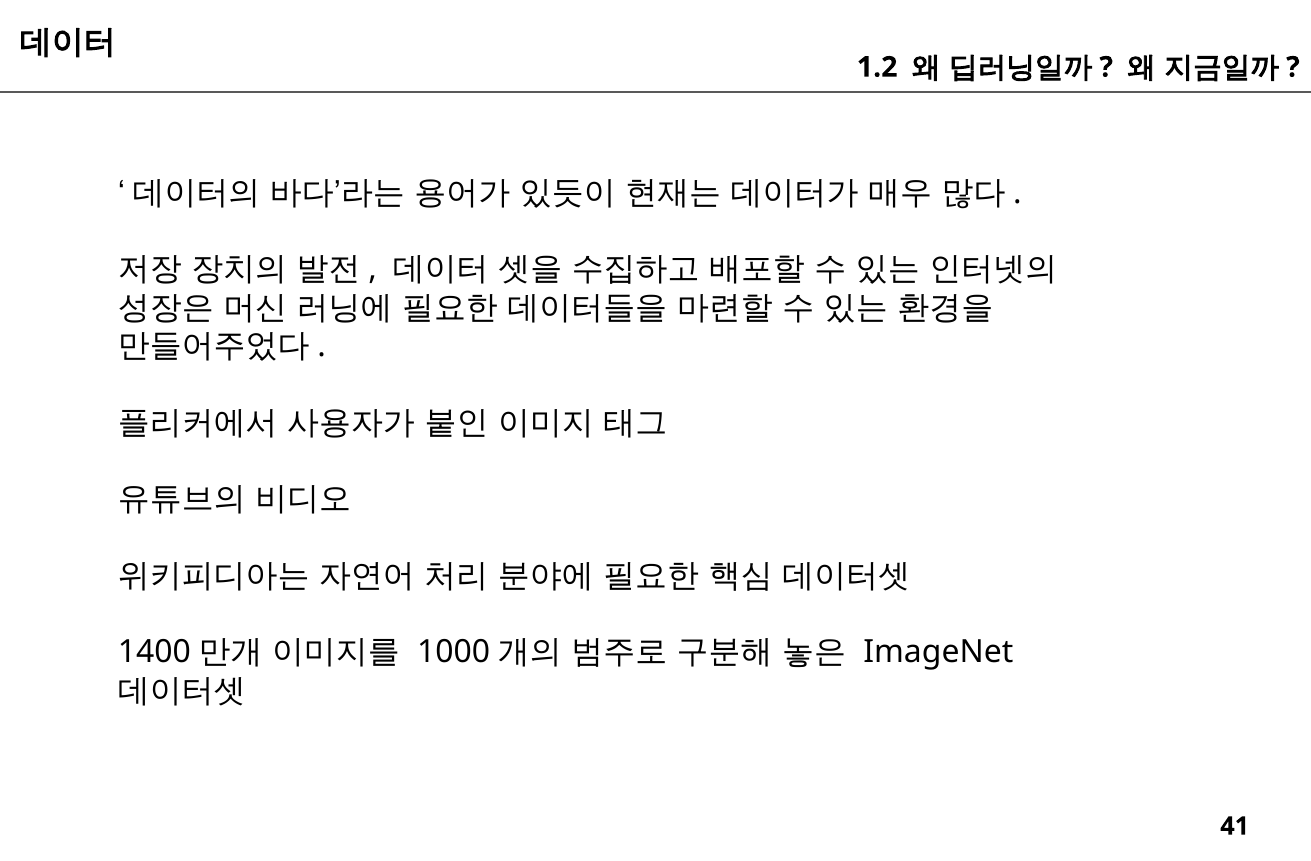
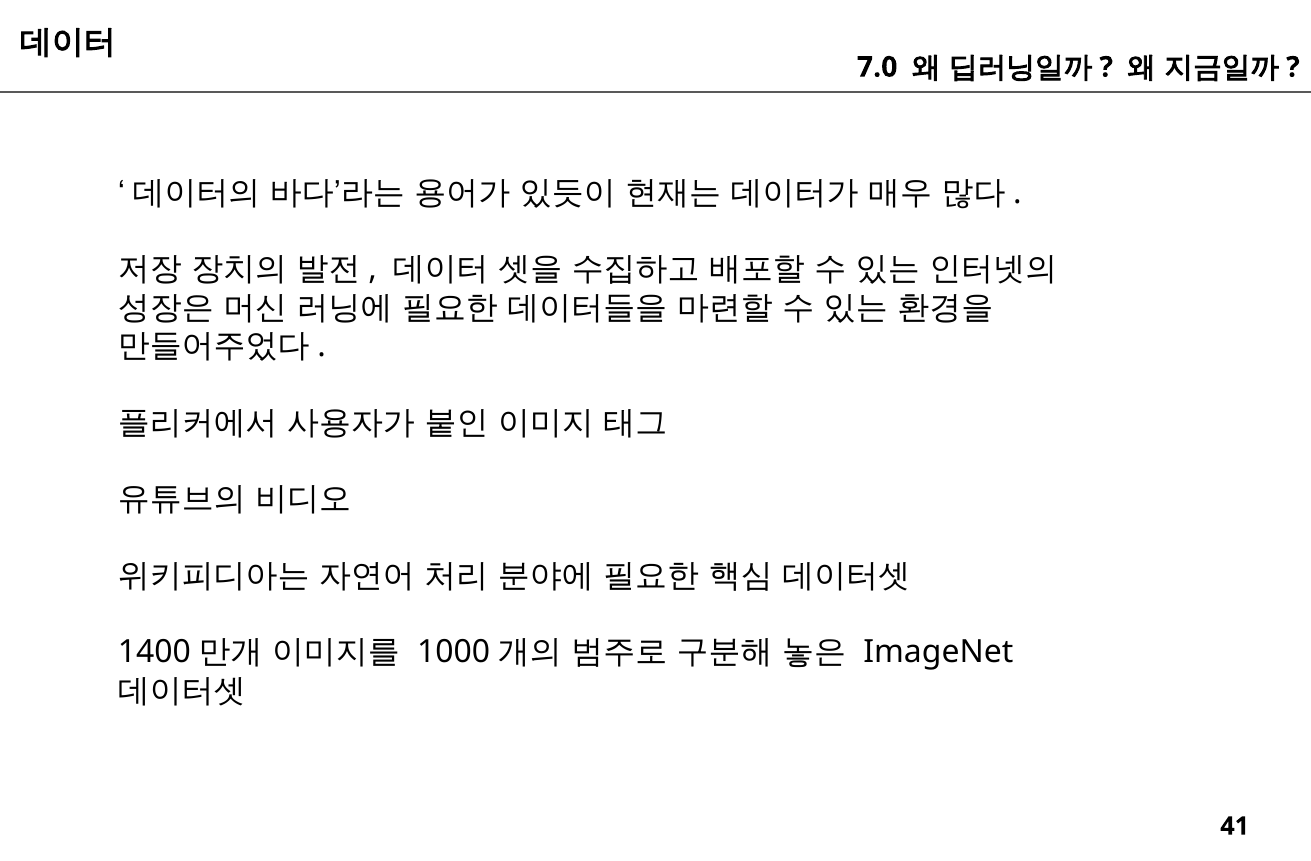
1.2: 1.2 -> 7.0 (877, 67)
